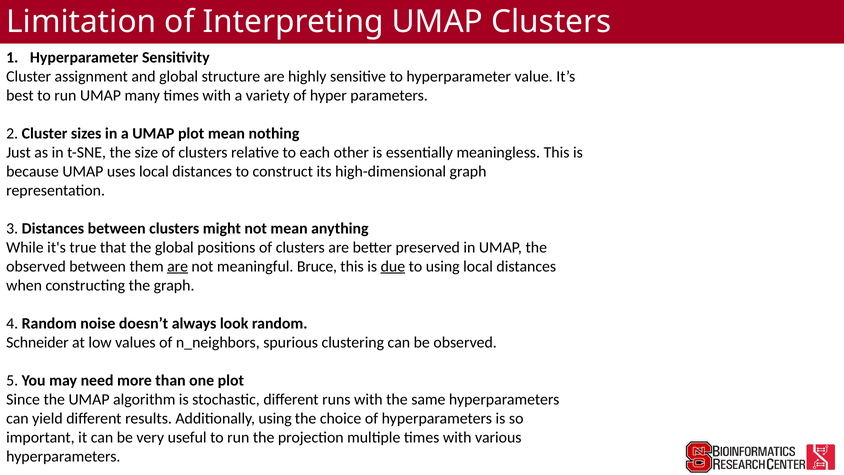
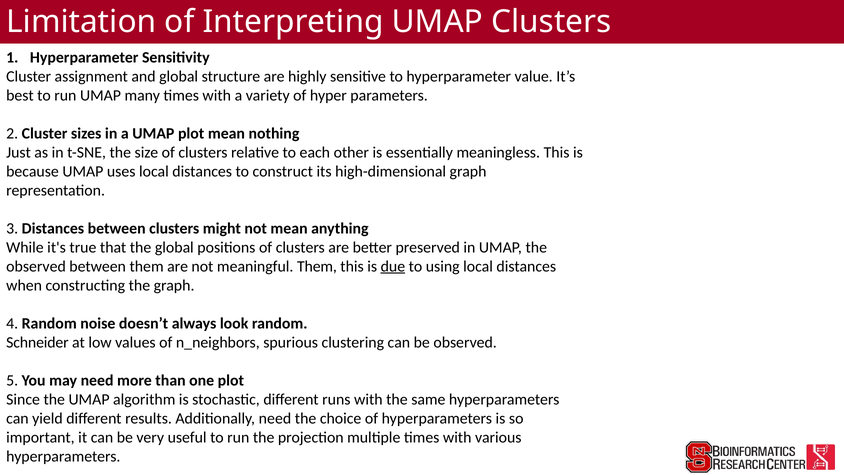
are underline: present -> none (178, 266)
meaningful Bruce: Bruce -> Them (317, 266)
Additionally using: using -> need (275, 418)
